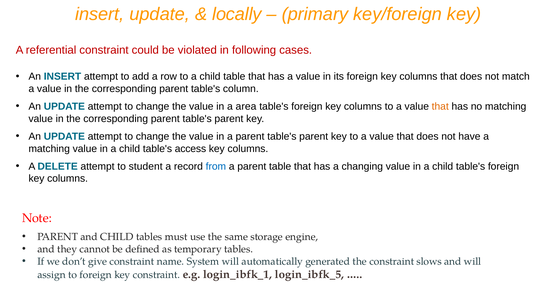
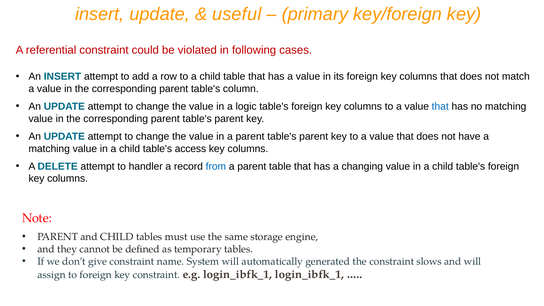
locally: locally -> useful (237, 14)
area: area -> logic (246, 106)
that colour: orange -> blue (440, 106)
student: student -> handler (146, 166)
login_ibfk_1 login_ibfk_5: login_ibfk_5 -> login_ibfk_1 (309, 274)
